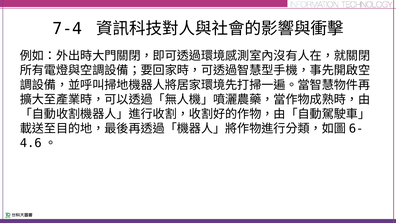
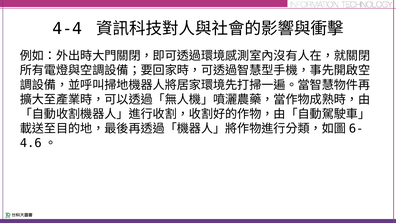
7-4: 7-4 -> 4-4 (67, 29)
